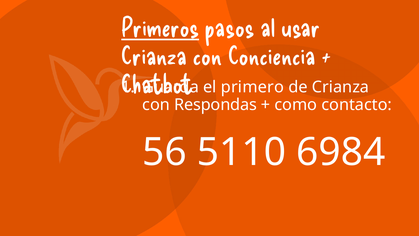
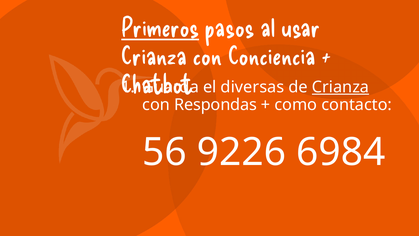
primero: primero -> diversas (252, 87)
Crianza underline: none -> present (341, 87)
5110: 5110 -> 9226 (242, 152)
